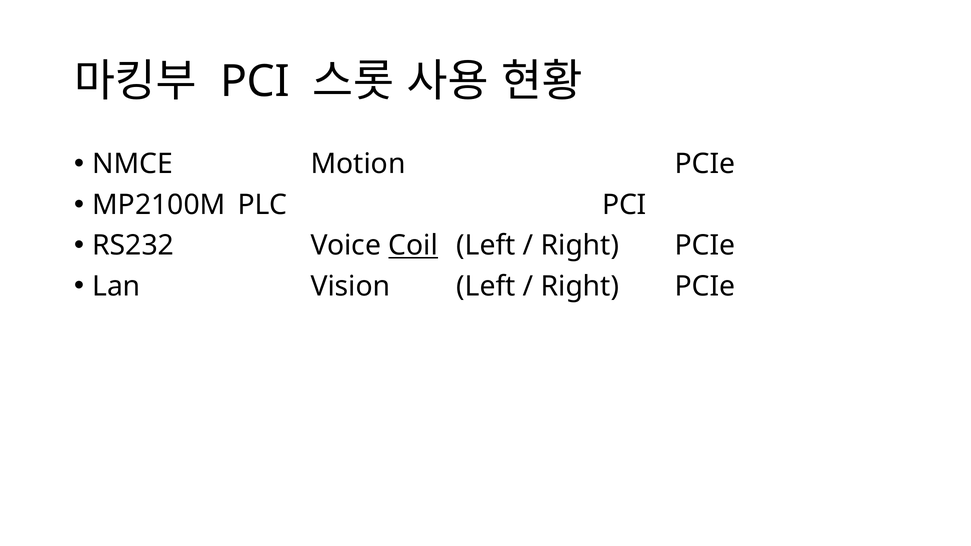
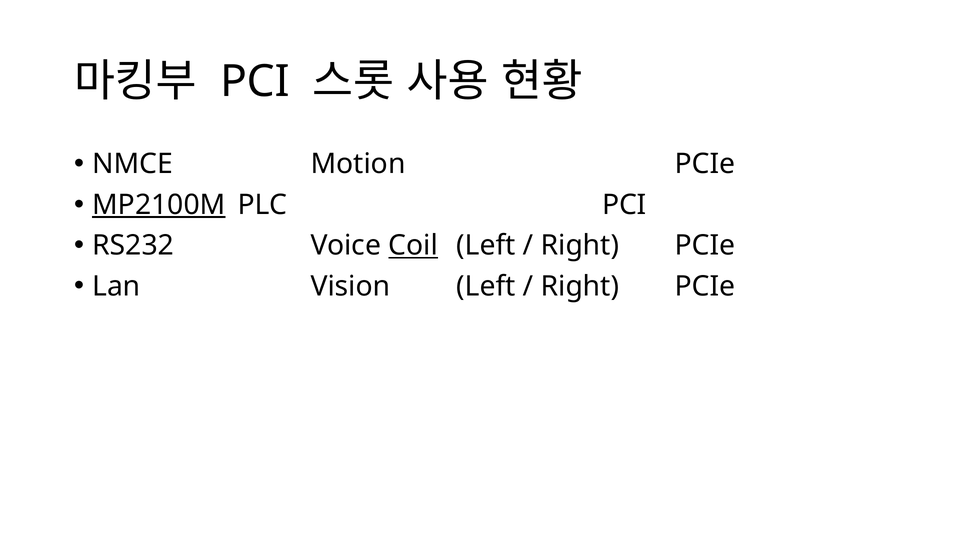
MP2100M underline: none -> present (159, 205)
